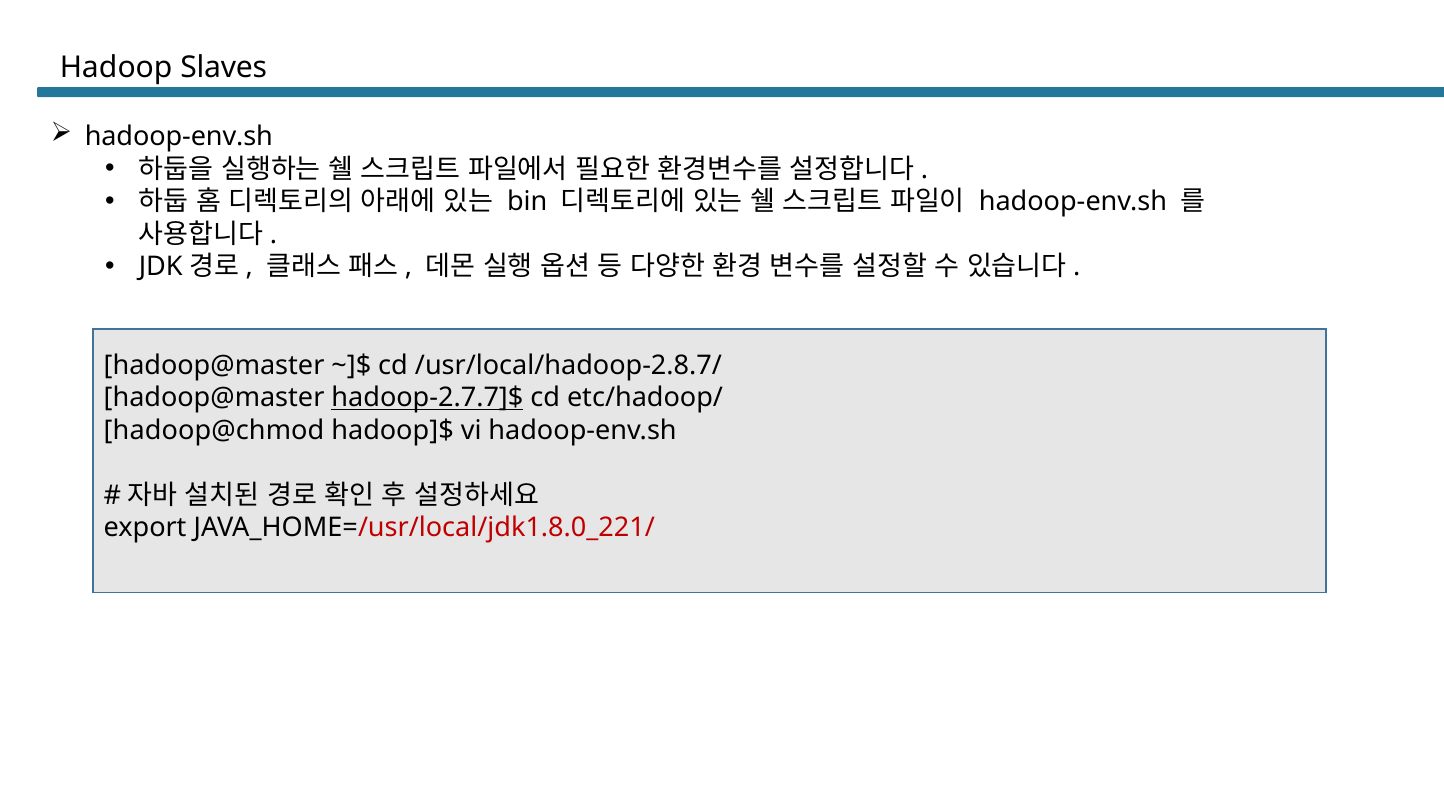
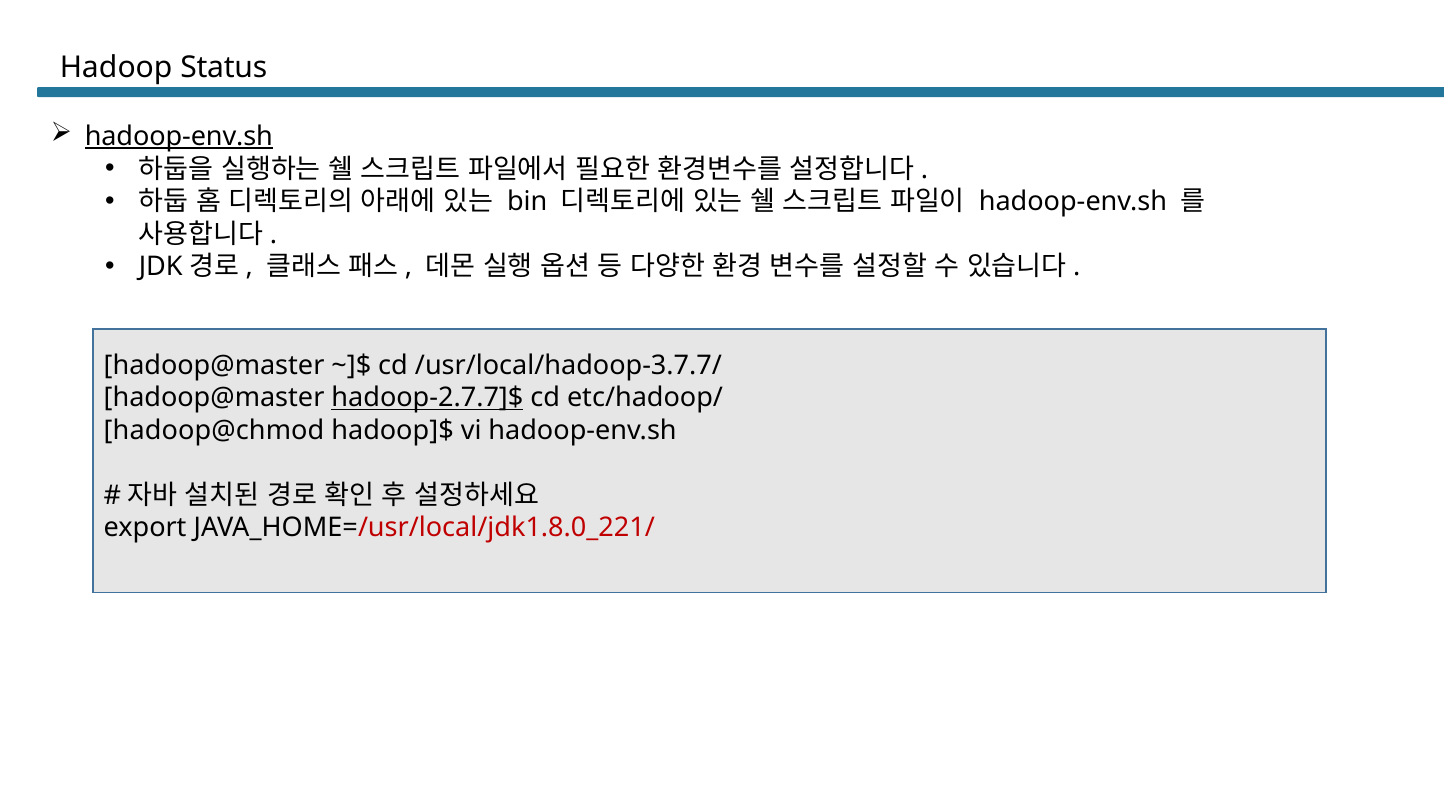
Slaves: Slaves -> Status (224, 68)
hadoop-env.sh underline: none -> present (179, 137)
/usr/local/hadoop-2.8.7/: /usr/local/hadoop-2.8.7/ -> /usr/local/hadoop-3.7.7/ (568, 365)
